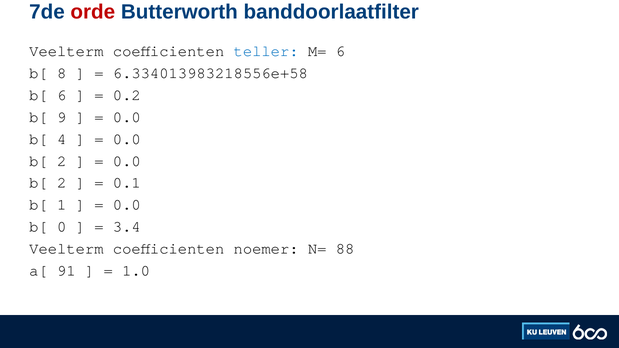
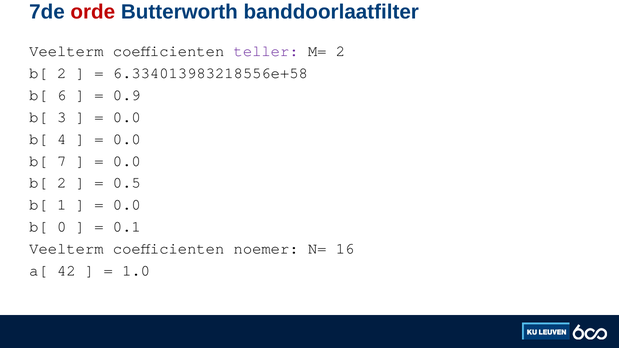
teller colour: blue -> purple (266, 51)
M= 6: 6 -> 2 (340, 51)
8: 8 -> 2 (62, 73)
0.2: 0.2 -> 0.9 (127, 95)
9: 9 -> 3 (62, 117)
2: 2 -> 7 (62, 161)
0.1: 0.1 -> 0.5 (127, 183)
3.4: 3.4 -> 0.1 (127, 227)
88: 88 -> 16 (345, 249)
91: 91 -> 42 (66, 271)
